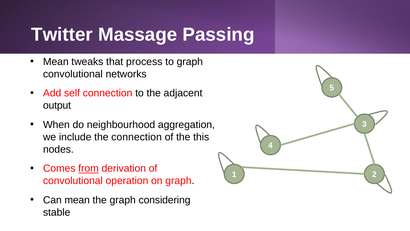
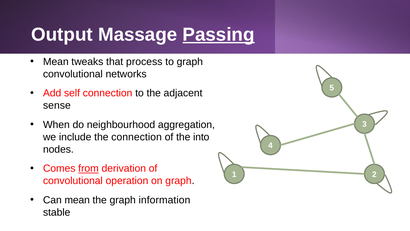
Twitter: Twitter -> Output (62, 34)
Passing underline: none -> present (219, 34)
output: output -> sense (57, 105)
this: this -> into (201, 137)
considering: considering -> information (164, 200)
